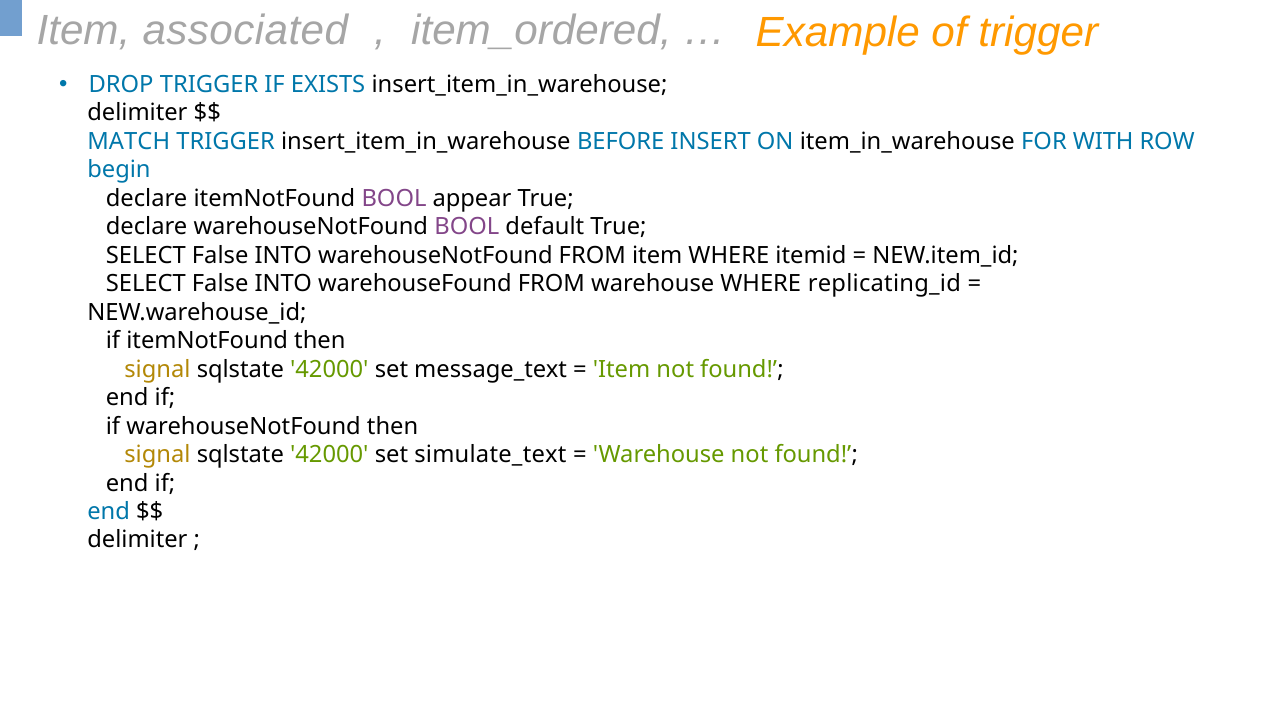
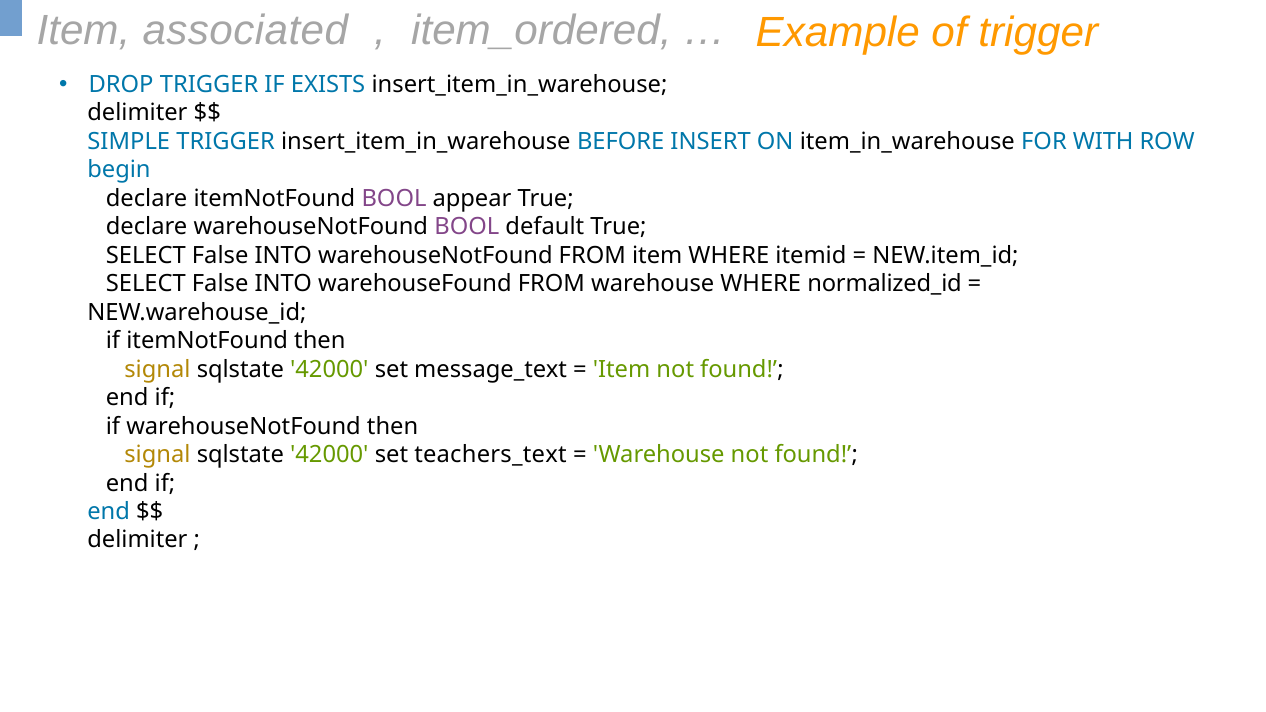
MATCH: MATCH -> SIMPLE (129, 141)
replicating_id: replicating_id -> normalized_id (885, 284)
simulate_text: simulate_text -> teachers_text (490, 455)
